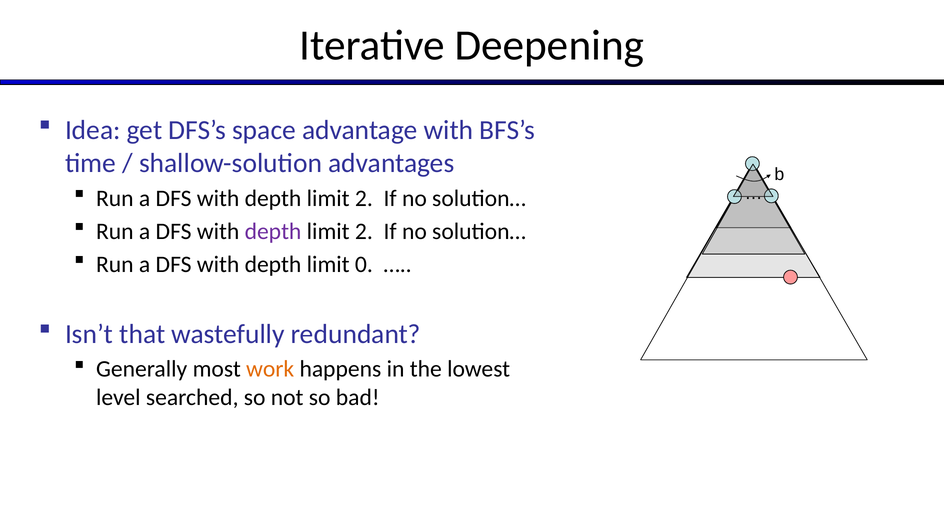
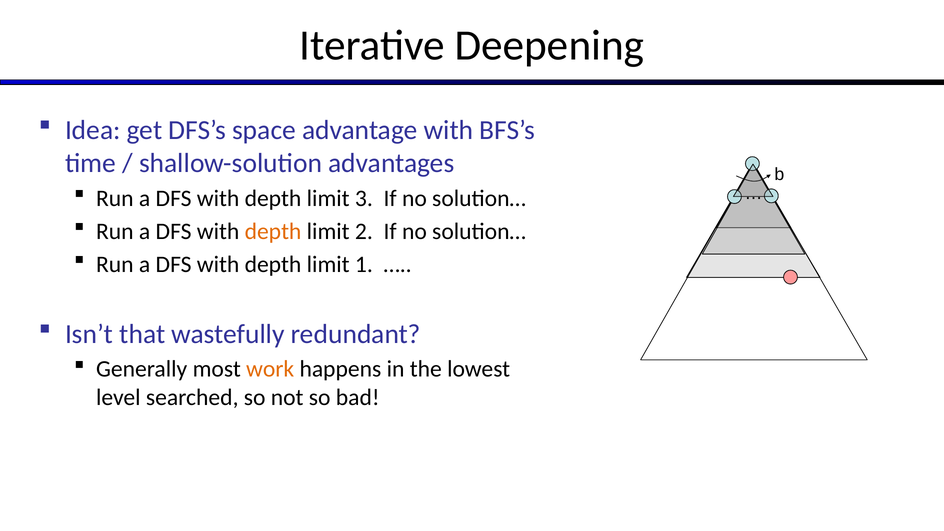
2: 2 -> 3 (364, 198)
depth colour: purple -> orange (273, 231)
0: 0 -> 1 (364, 264)
